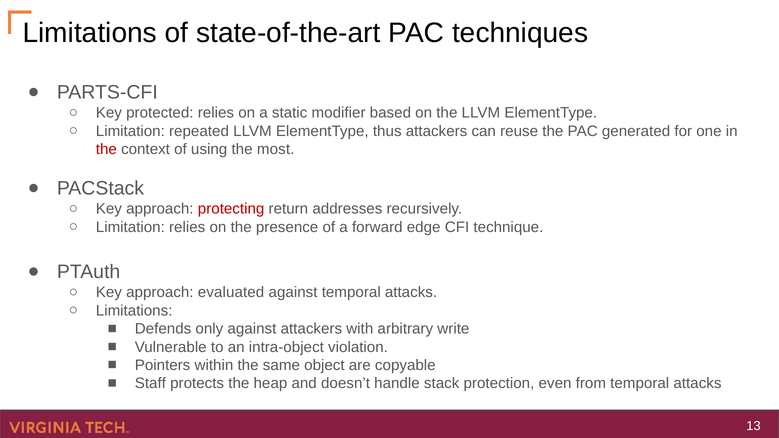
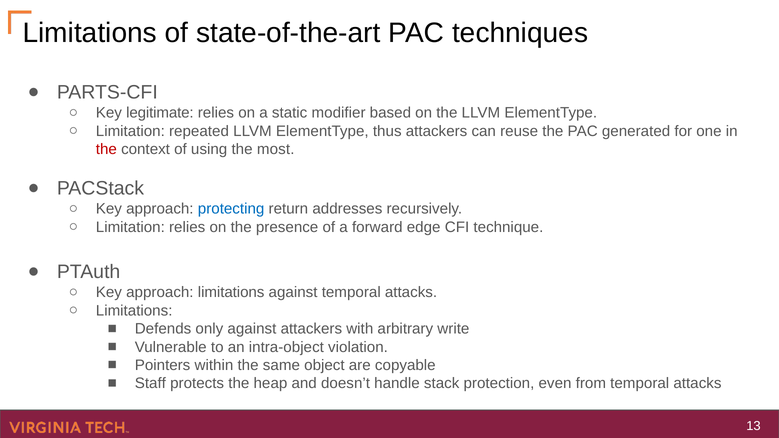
protected: protected -> legitimate (160, 113)
protecting colour: red -> blue (231, 209)
approach evaluated: evaluated -> limitations (231, 293)
